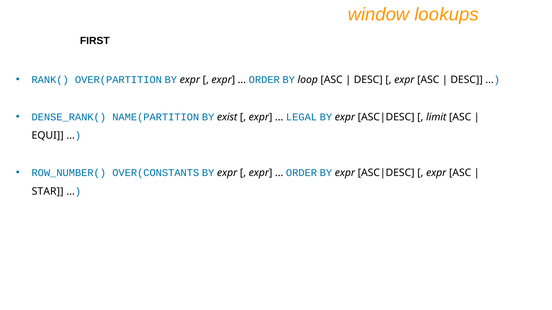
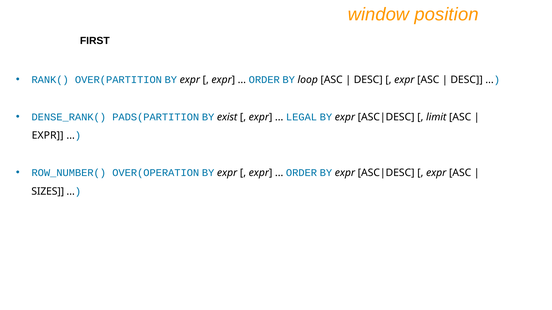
lookups: lookups -> position (447, 14)
NAME(PARTITION: NAME(PARTITION -> PADS(PARTITION (156, 117)
EQUI: EQUI -> EXPR (48, 136)
OVER(CONSTANTS: OVER(CONSTANTS -> OVER(OPERATION (156, 173)
STAR: STAR -> SIZES (48, 192)
